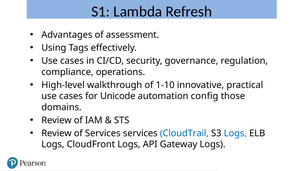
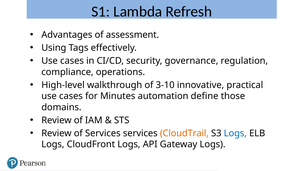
1-10: 1-10 -> 3-10 (165, 85)
Unicode: Unicode -> Minutes (118, 96)
config: config -> define (205, 96)
CloudTrail colour: blue -> orange (184, 133)
